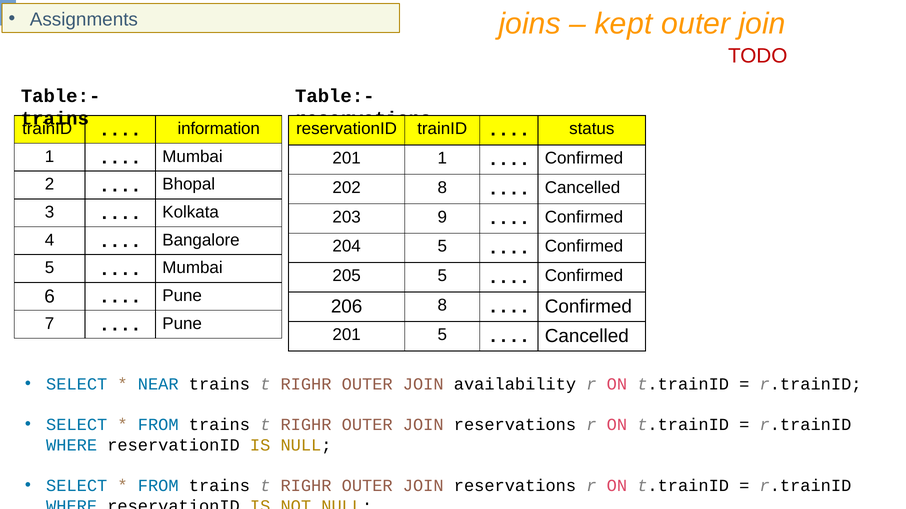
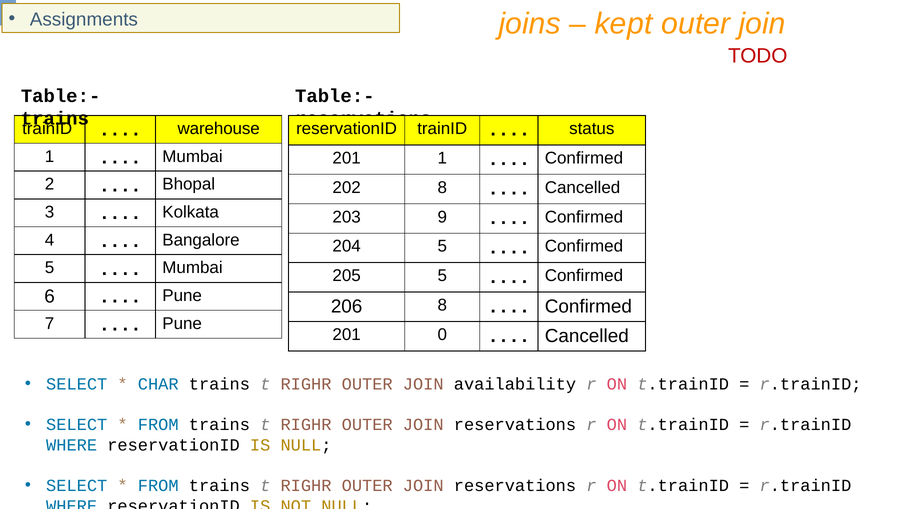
information: information -> warehouse (219, 129)
201 5: 5 -> 0 (442, 335)
NEAR: NEAR -> CHAR (158, 384)
